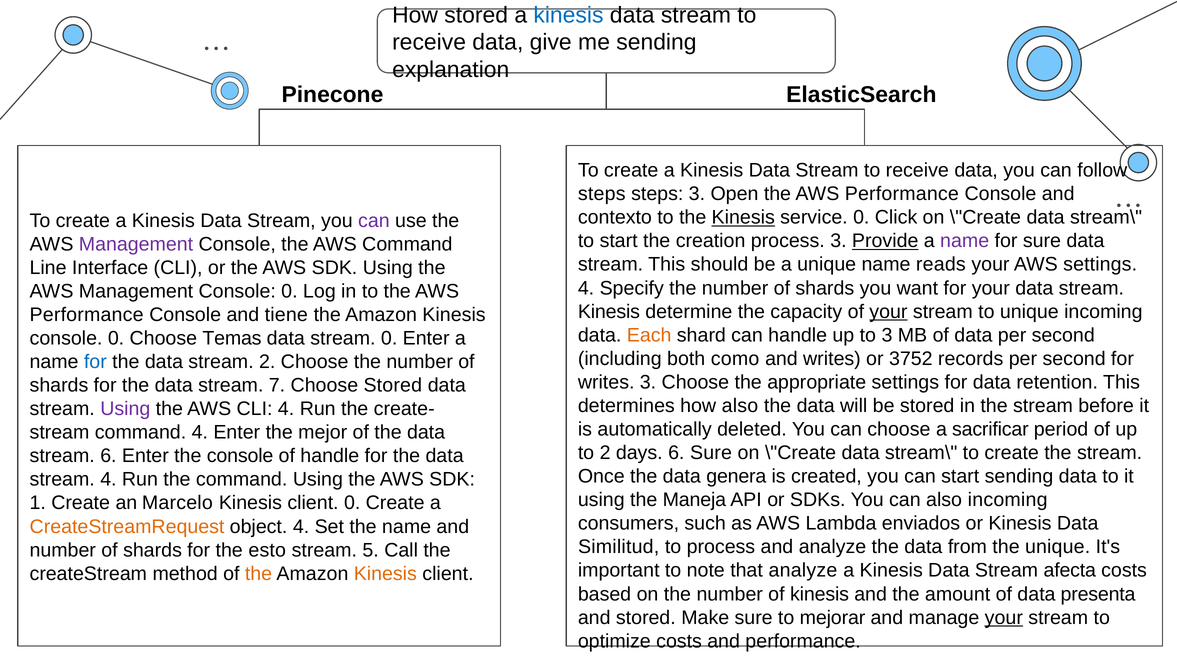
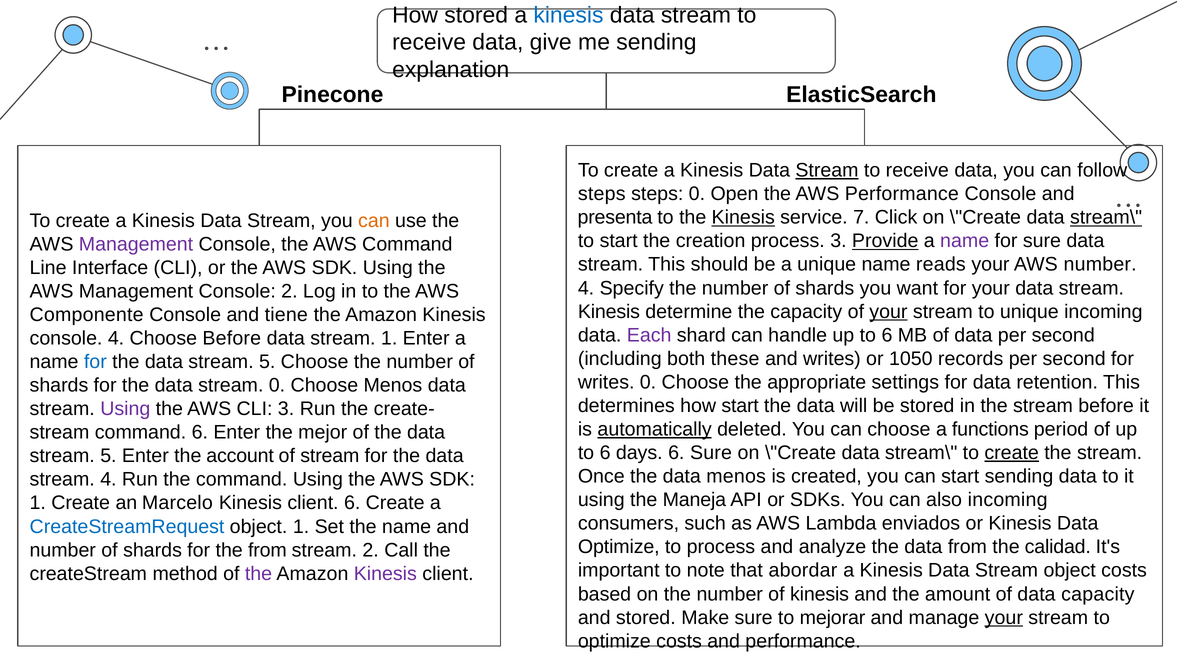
Stream underline: none -> present (827, 170)
steps 3: 3 -> 0 (697, 194)
contexto: contexto -> presenta (615, 217)
service 0: 0 -> 7 (861, 217)
stream\ underline: none -> present (1106, 217)
can colour: purple -> orange (374, 221)
AWS settings: settings -> number (1100, 265)
Management Console 0: 0 -> 2 (289, 291)
Performance: Performance -> Componente (87, 315)
Each colour: orange -> purple (649, 335)
handle up to 3: 3 -> 6 (887, 335)
0: 0 -> 4 (116, 338)
Choose Temas: Temas -> Before (232, 338)
stream 0: 0 -> 1 (389, 338)
como: como -> these (735, 359)
3752: 3752 -> 1050 (911, 359)
2: 2 -> 5 (267, 362)
writes 3: 3 -> 0 (648, 382)
stream 7: 7 -> 0 (277, 385)
Choose Stored: Stored -> Menos (393, 385)
how also: also -> start (740, 406)
CLI 4: 4 -> 3 (286, 409)
automatically underline: none -> present (655, 429)
sacrificar: sacrificar -> functions (990, 429)
command 4: 4 -> 6 (200, 432)
2: 2 -> 6 (605, 453)
create underline: none -> present (1012, 453)
6: 6 -> 5 (108, 456)
the console: console -> account (240, 456)
of handle: handle -> stream (330, 456)
data genera: genera -> menos (736, 476)
client 0: 0 -> 6 (352, 503)
CreateStreamRequest colour: orange -> blue (127, 527)
object 4: 4 -> 1 (301, 527)
Similitud: Similitud -> Optimize (619, 547)
the unique: unique -> calidad (1058, 547)
the esto: esto -> from (267, 550)
stream 5: 5 -> 2 (371, 550)
that analyze: analyze -> abordar (803, 571)
Stream afecta: afecta -> object (1070, 571)
the colour: orange -> purple (259, 574)
Kinesis colour: orange -> purple (385, 574)
data presenta: presenta -> capacity (1098, 594)
